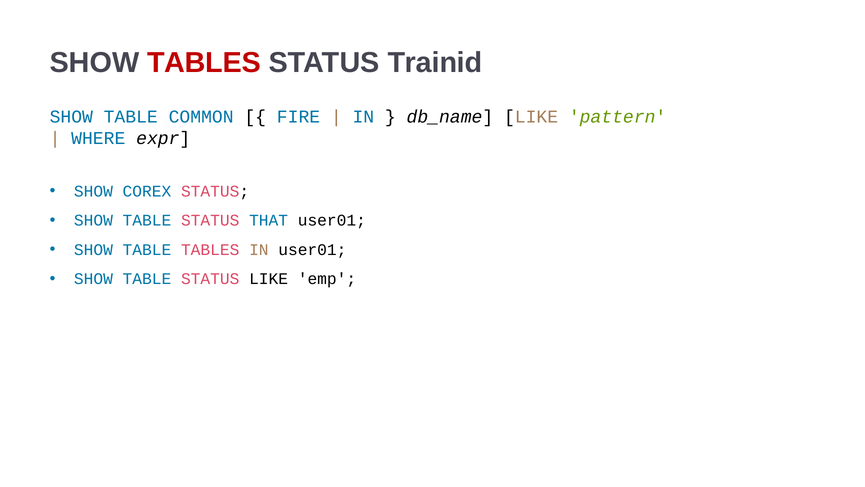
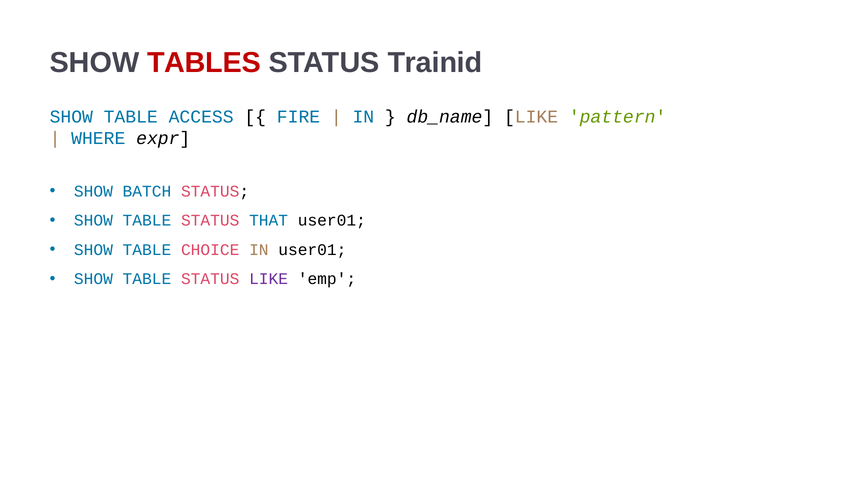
COMMON: COMMON -> ACCESS (201, 117)
COREX: COREX -> BATCH (147, 191)
TABLE TABLES: TABLES -> CHOICE (210, 250)
LIKE colour: black -> purple (269, 279)
